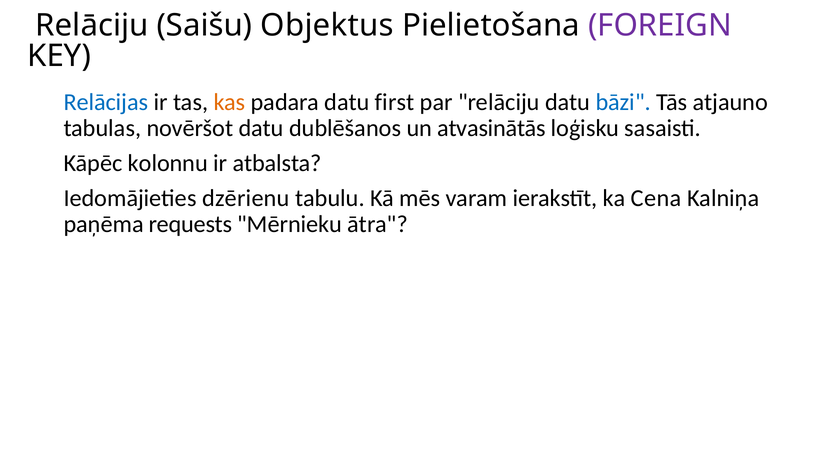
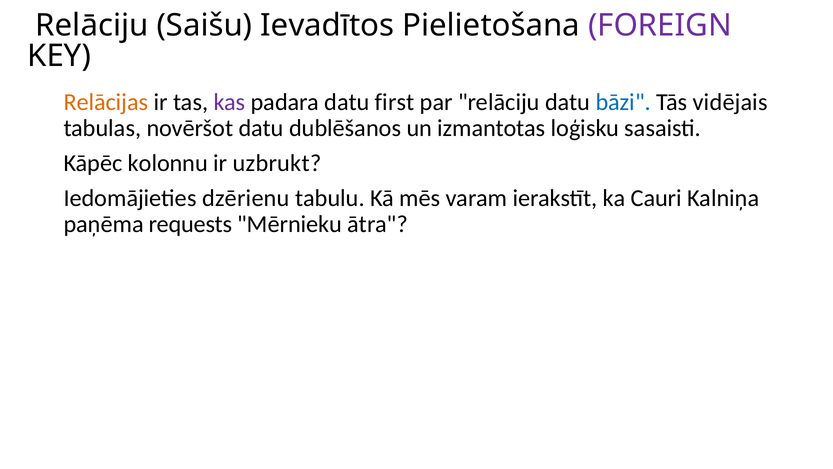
Objektus: Objektus -> Ievadītos (327, 26)
Relācijas colour: blue -> orange (106, 102)
kas colour: orange -> purple (229, 102)
atjauno: atjauno -> vidējais (730, 102)
atvasinātās: atvasinātās -> izmantotas (491, 128)
atbalsta: atbalsta -> uzbrukt (277, 163)
Cena: Cena -> Cauri (656, 198)
